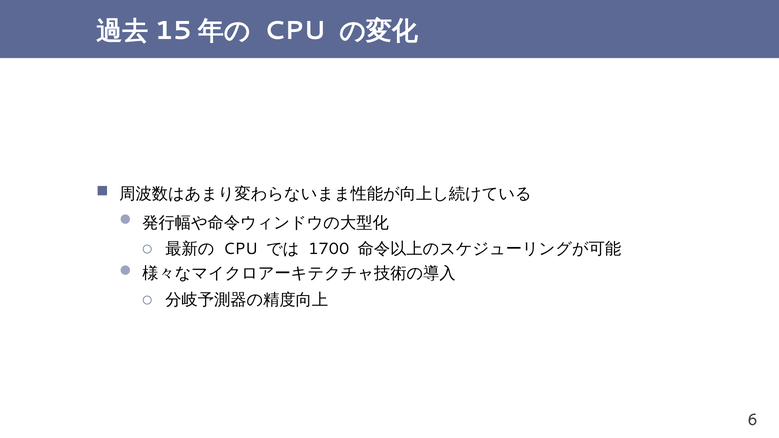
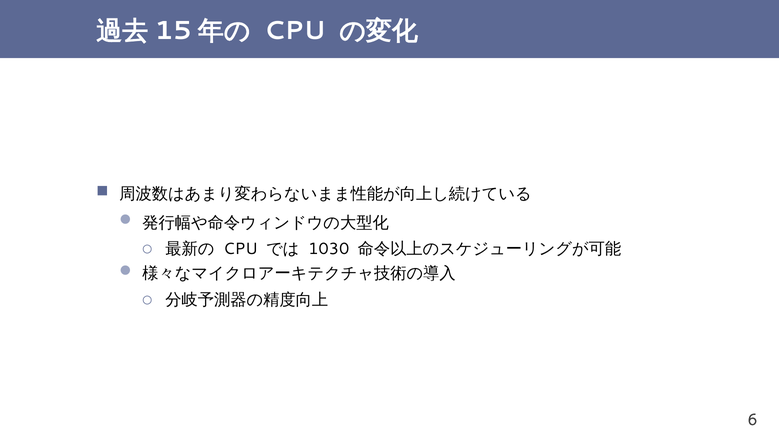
1700: 1700 -> 1030 (329, 249)
